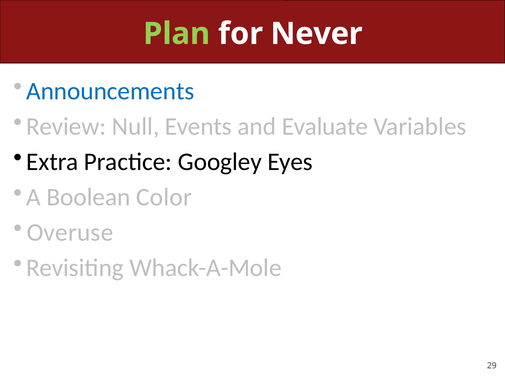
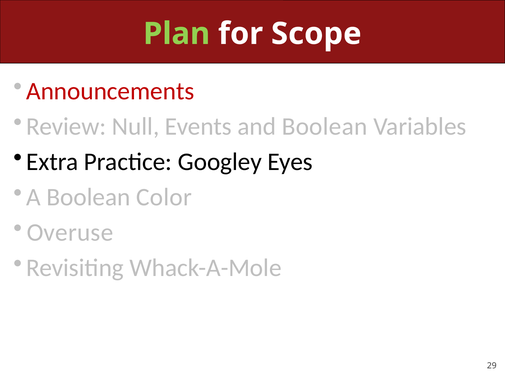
Never: Never -> Scope (316, 34)
Announcements colour: blue -> red (110, 91)
and Evaluate: Evaluate -> Boolean (325, 126)
